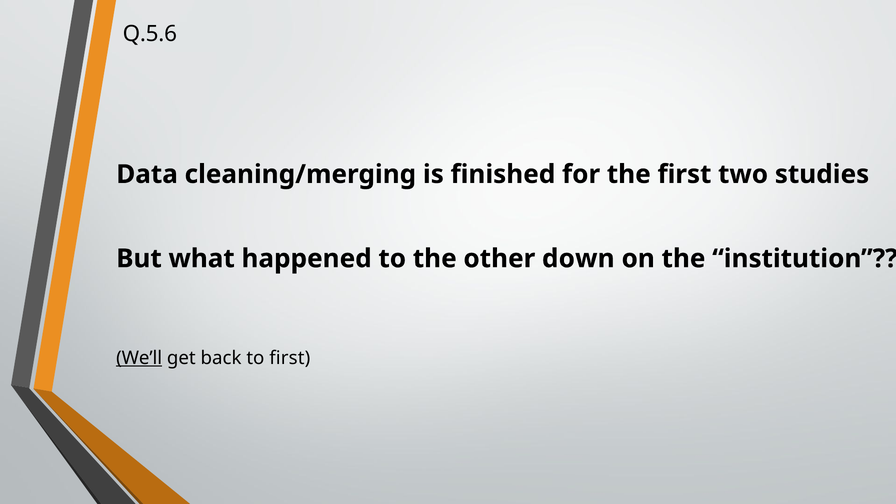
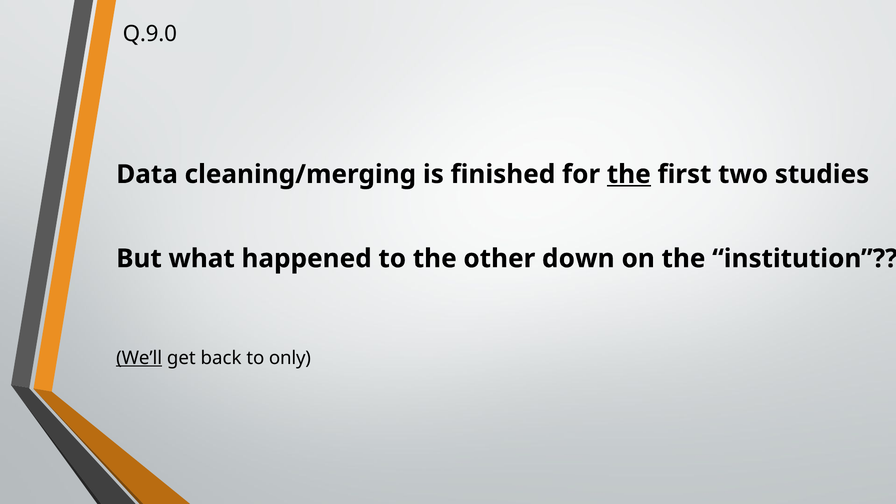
Q.5.6: Q.5.6 -> Q.9.0 (150, 34)
the underline: none -> present (629, 174)
to first: first -> only (290, 358)
